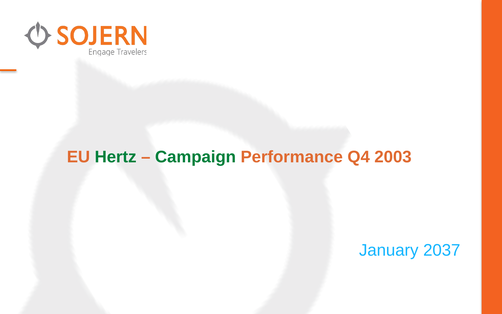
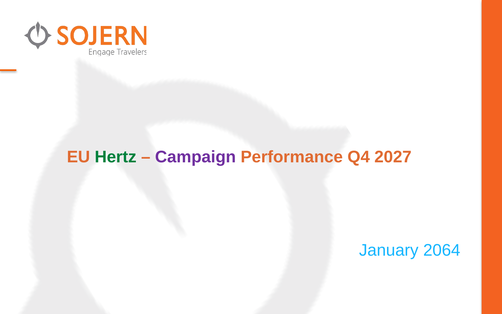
Campaign colour: green -> purple (195, 157)
2003: 2003 -> 2027 (393, 157)
2037: 2037 -> 2064 (442, 250)
